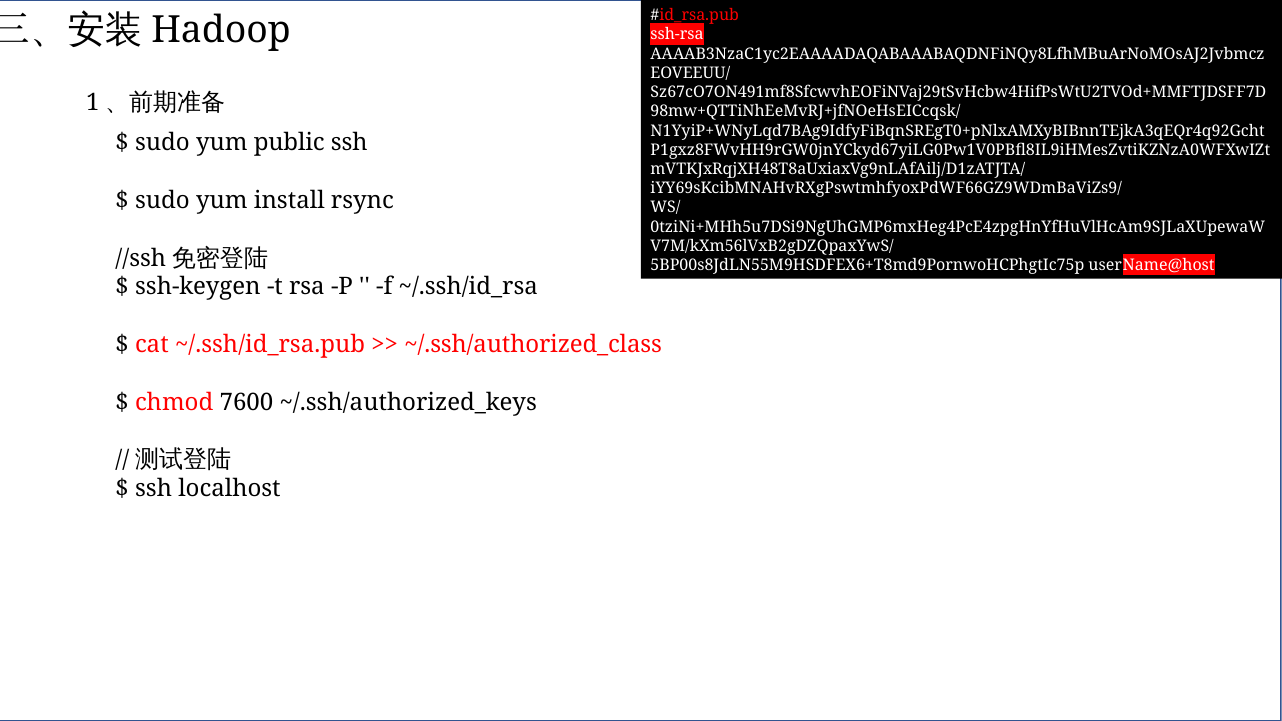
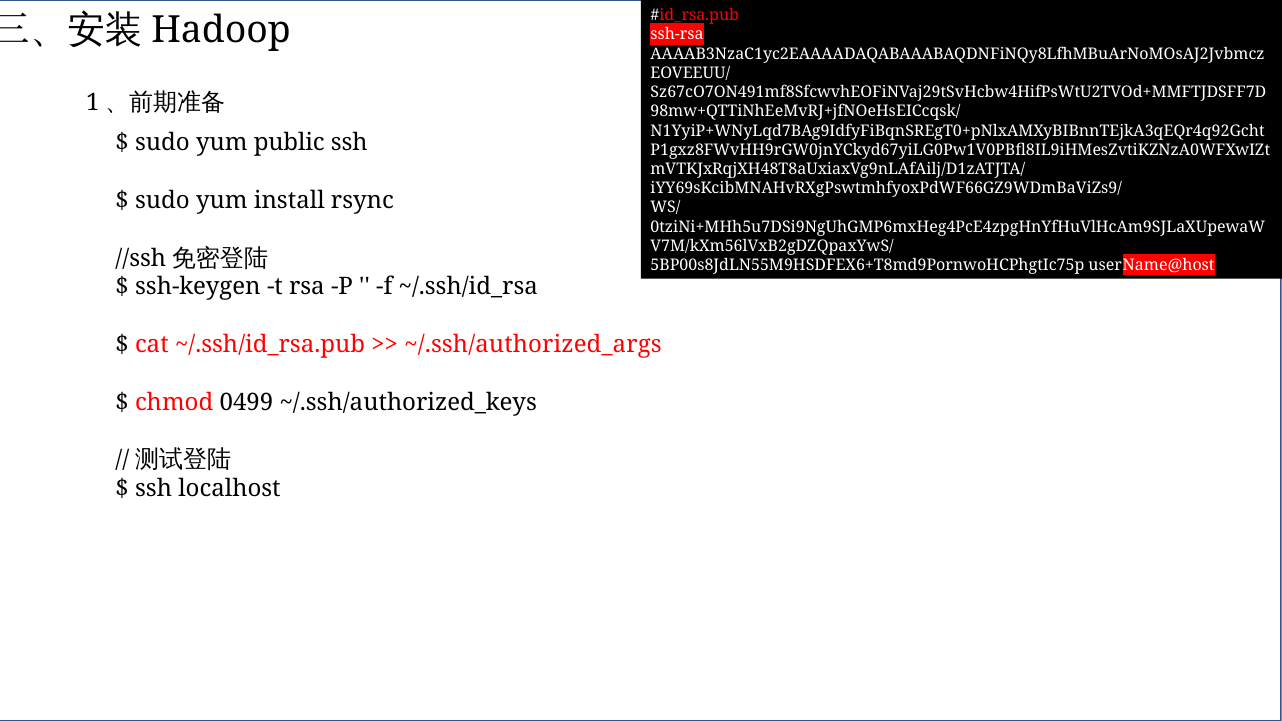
~/.ssh/authorized_class: ~/.ssh/authorized_class -> ~/.ssh/authorized_args (533, 345)
7600: 7600 -> 0499 (246, 402)
